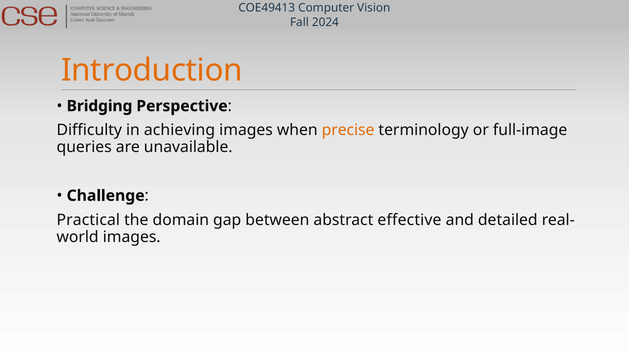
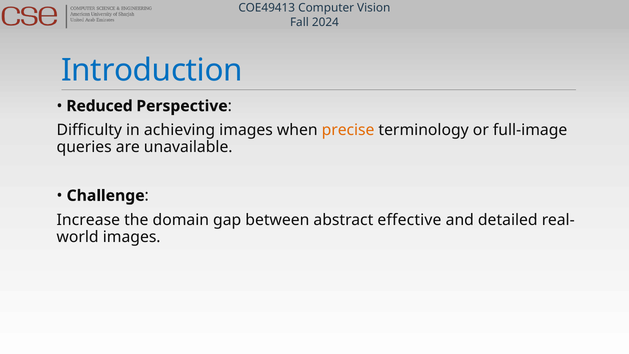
Introduction colour: orange -> blue (152, 70)
Bridging: Bridging -> Reduced (99, 106)
Practical: Practical -> Increase (88, 220)
